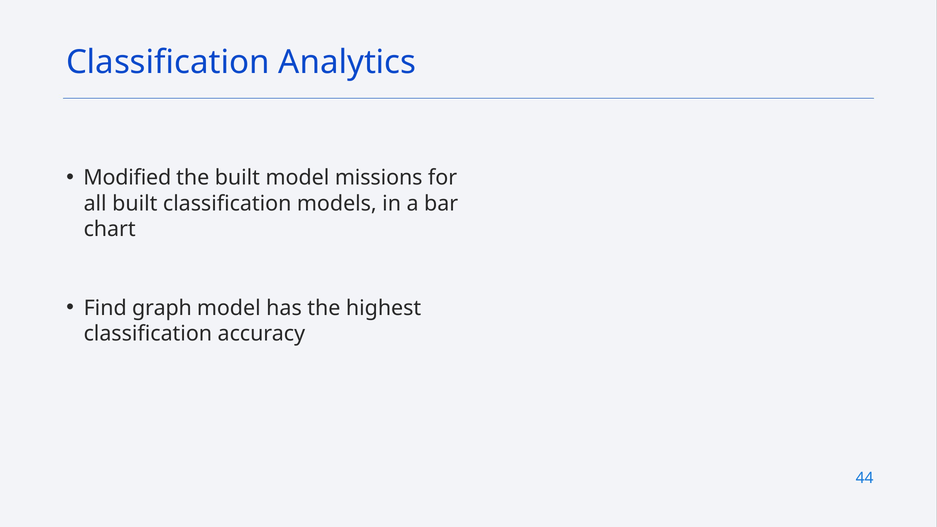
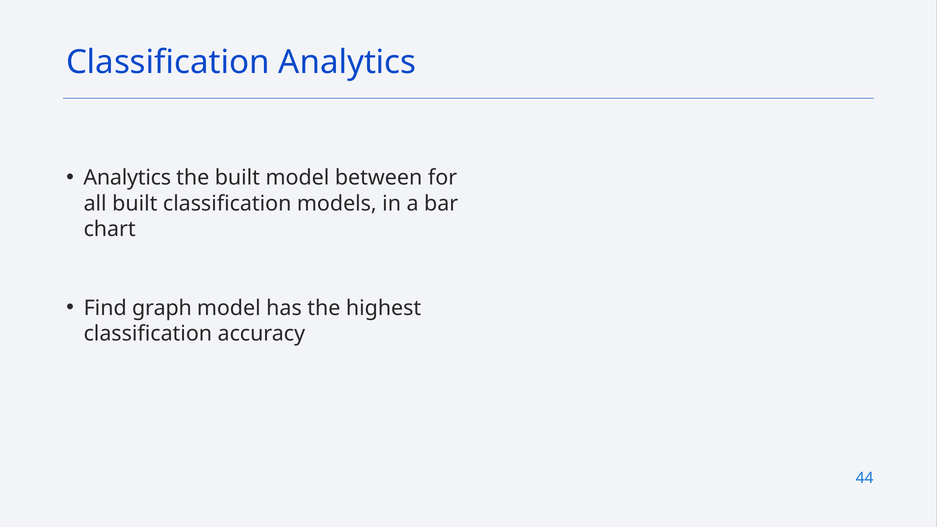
Modified: Modified -> Analytics (127, 178)
missions: missions -> between (379, 178)
